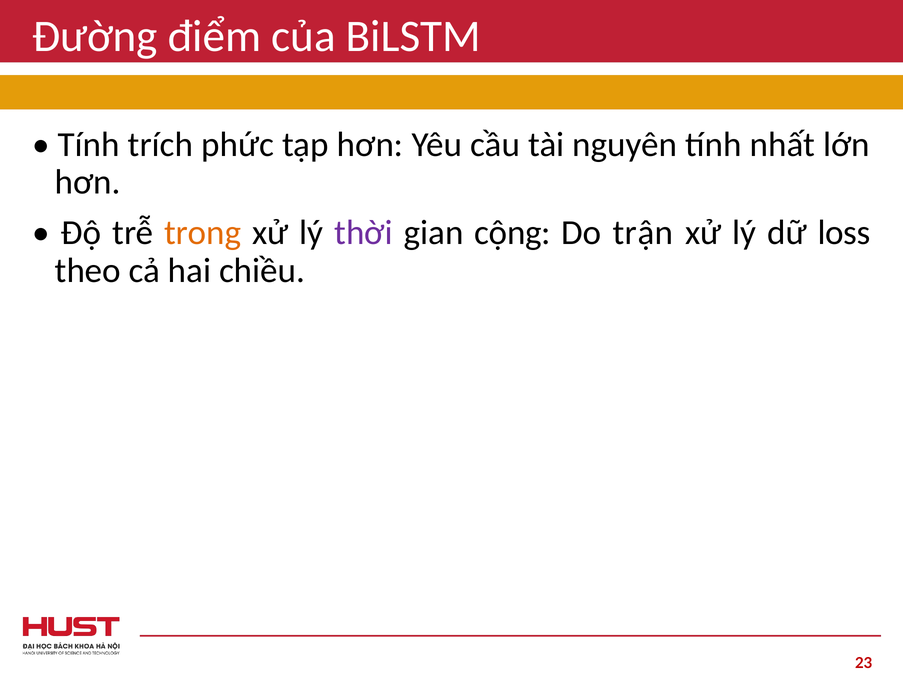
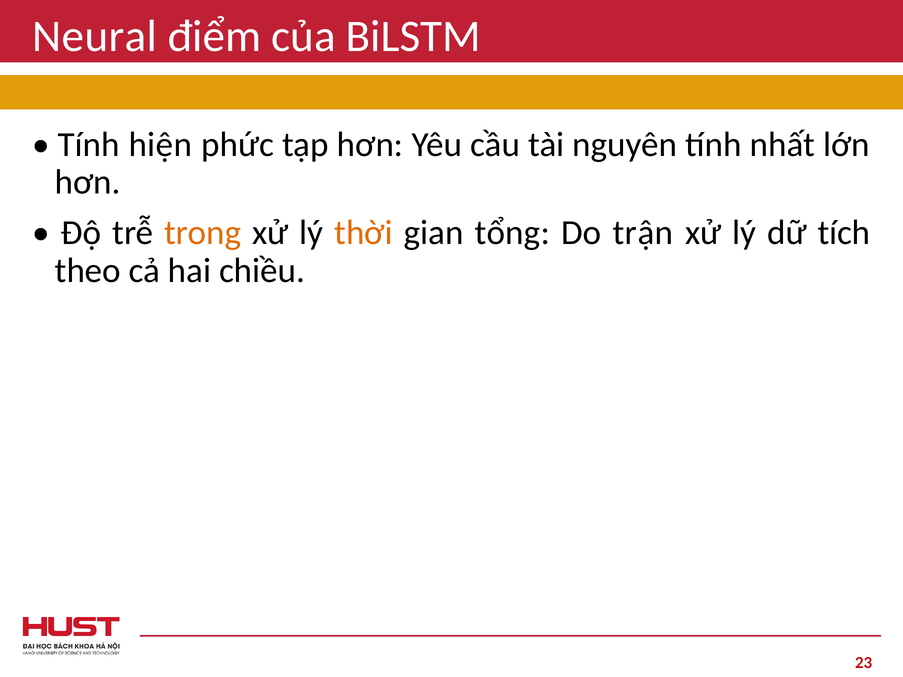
Đường: Đường -> Neural (95, 36)
trích: trích -> hiện (160, 145)
thời colour: purple -> orange (364, 233)
cộng: cộng -> tổng (512, 233)
loss: loss -> tích (844, 233)
